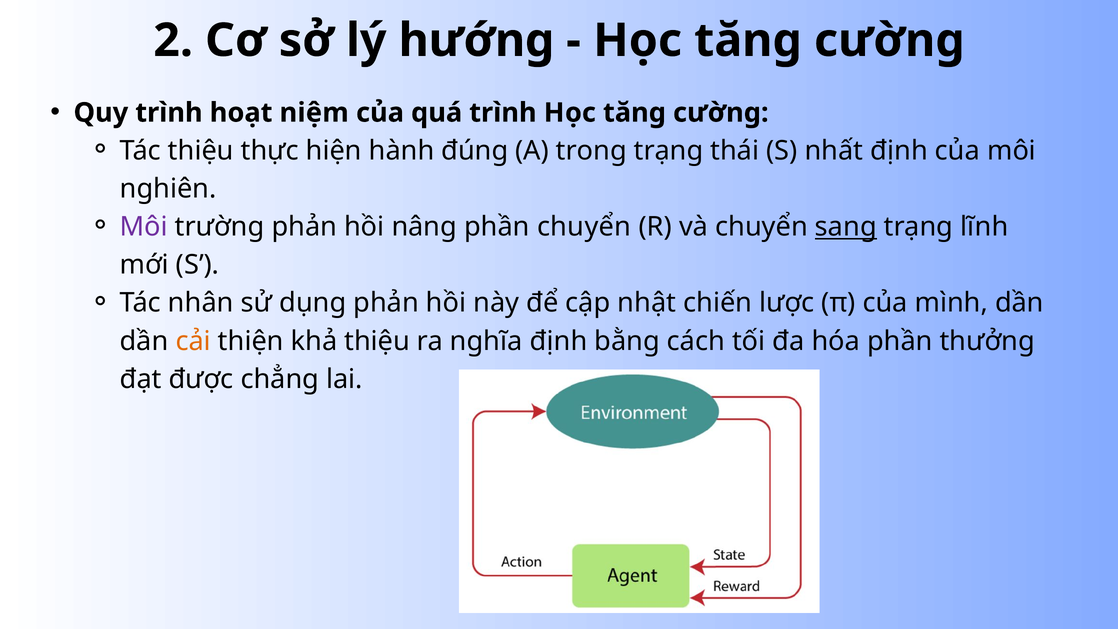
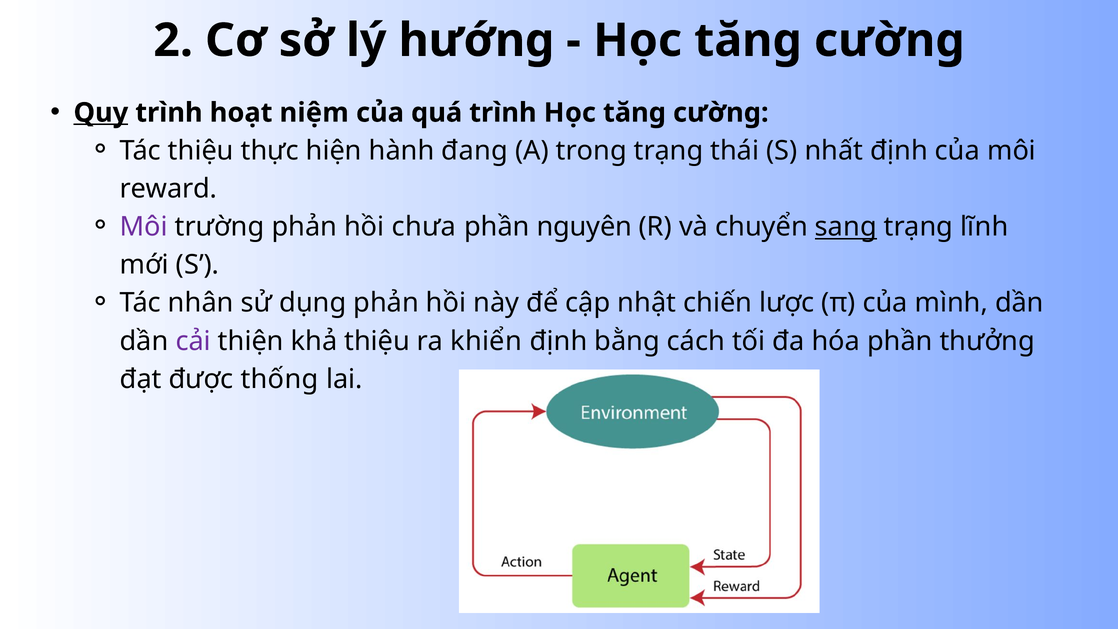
Quy underline: none -> present (101, 113)
đúng: đúng -> đang (475, 151)
nghiên: nghiên -> reward (168, 189)
nâng: nâng -> chưa (424, 227)
phần chuyển: chuyển -> nguyên (584, 227)
cải colour: orange -> purple (193, 341)
nghĩa: nghĩa -> khiển (486, 341)
chẳng: chẳng -> thống (280, 379)
